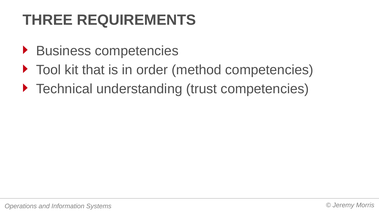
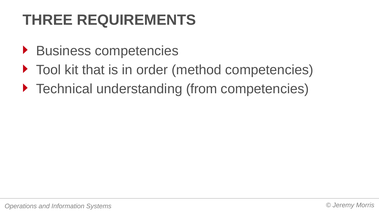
trust: trust -> from (202, 89)
